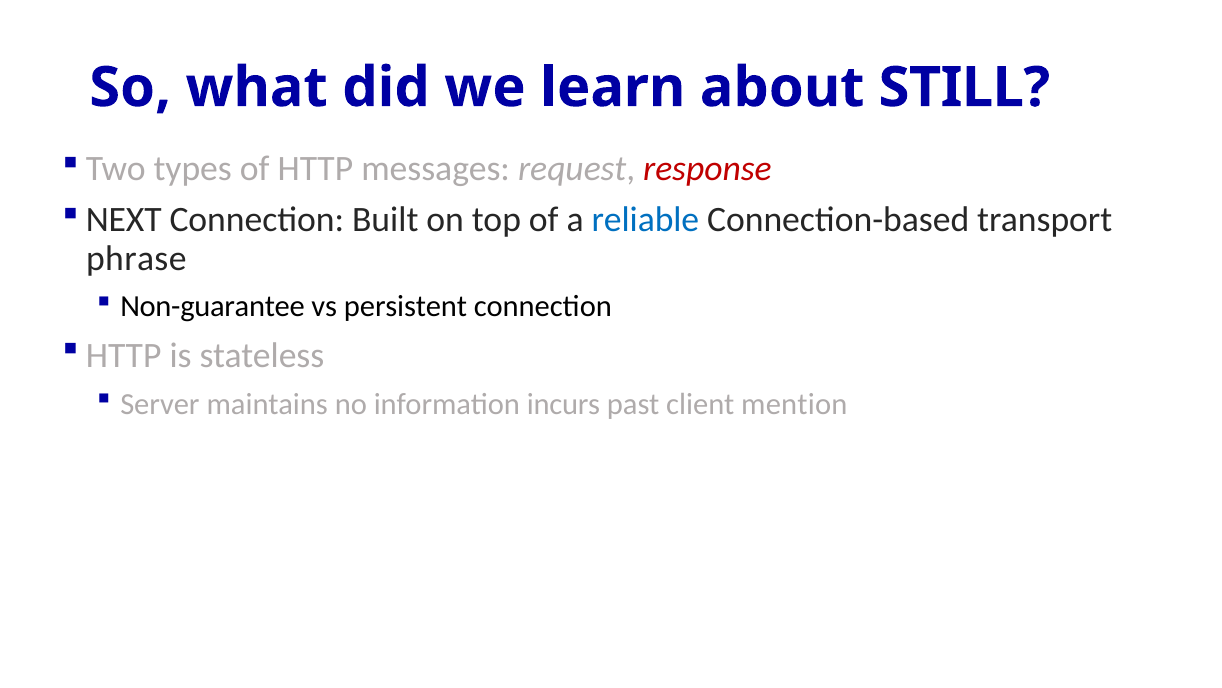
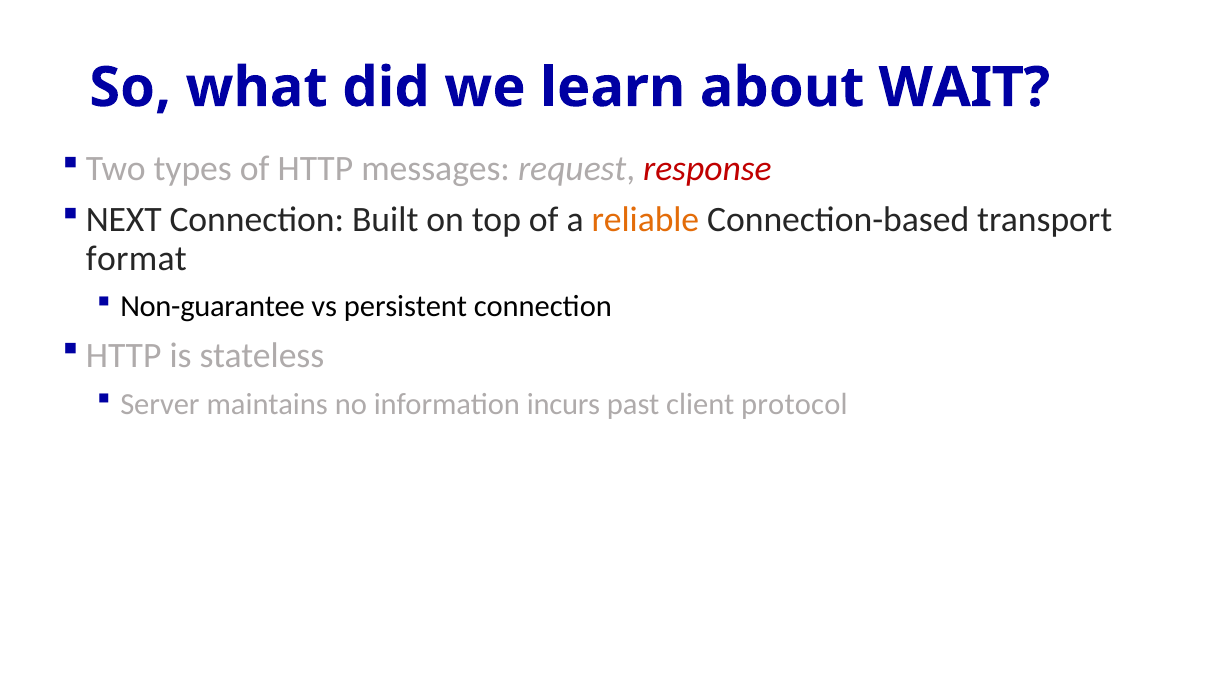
STILL: STILL -> WAIT (964, 88)
reliable colour: blue -> orange (645, 220)
phrase: phrase -> format (136, 258)
mention: mention -> protocol (794, 404)
